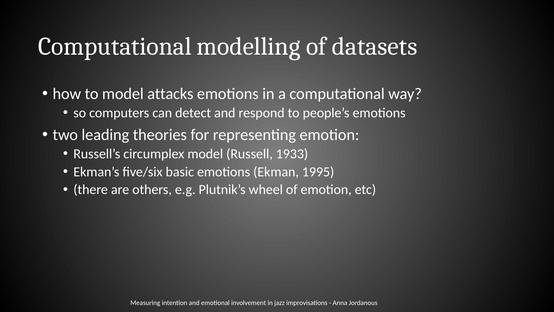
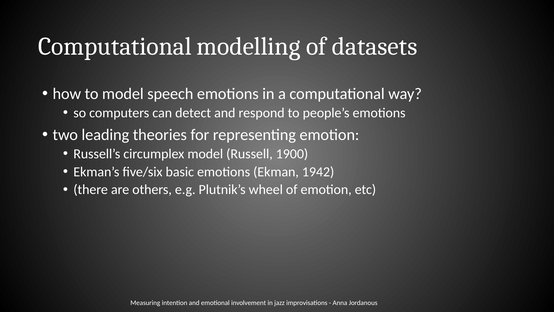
attacks: attacks -> speech (170, 94)
1933: 1933 -> 1900 (292, 154)
1995: 1995 -> 1942 (318, 172)
